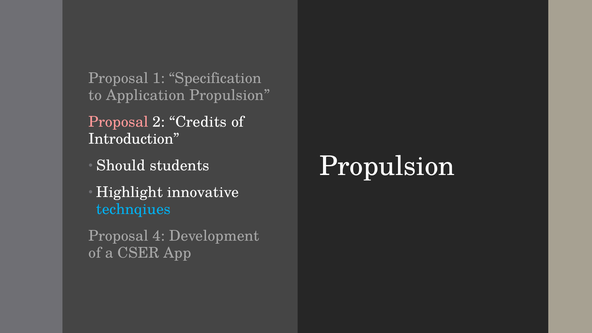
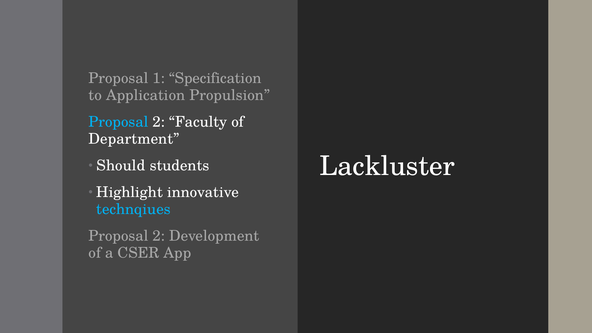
Proposal colour: pink -> light blue (118, 122)
Credits: Credits -> Faculty (198, 122)
Introduction: Introduction -> Department (134, 139)
Propulsion: Propulsion -> Lackluster (387, 166)
4: 4 -> 2 (159, 236)
